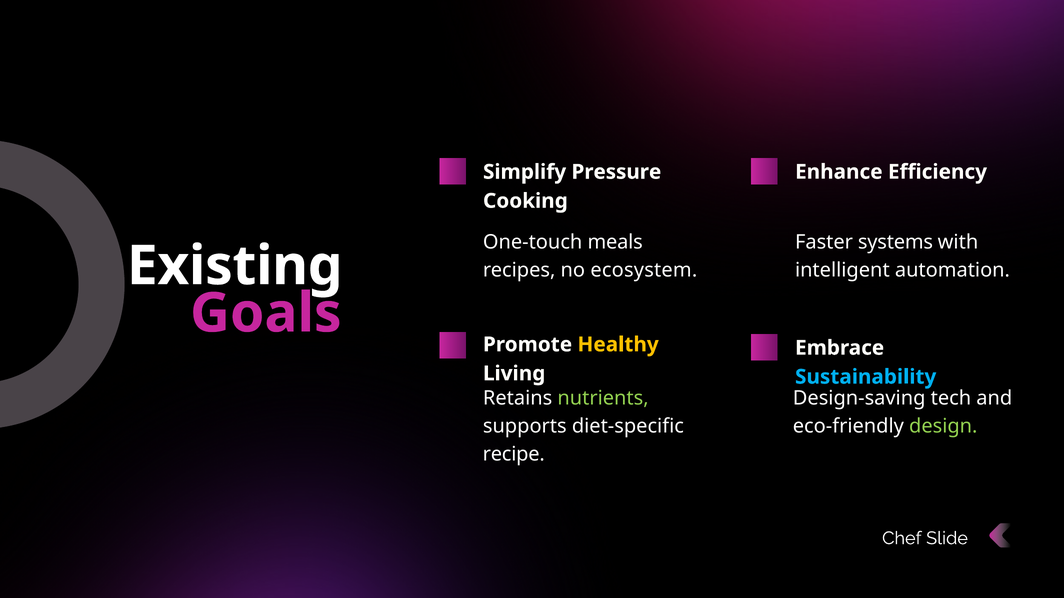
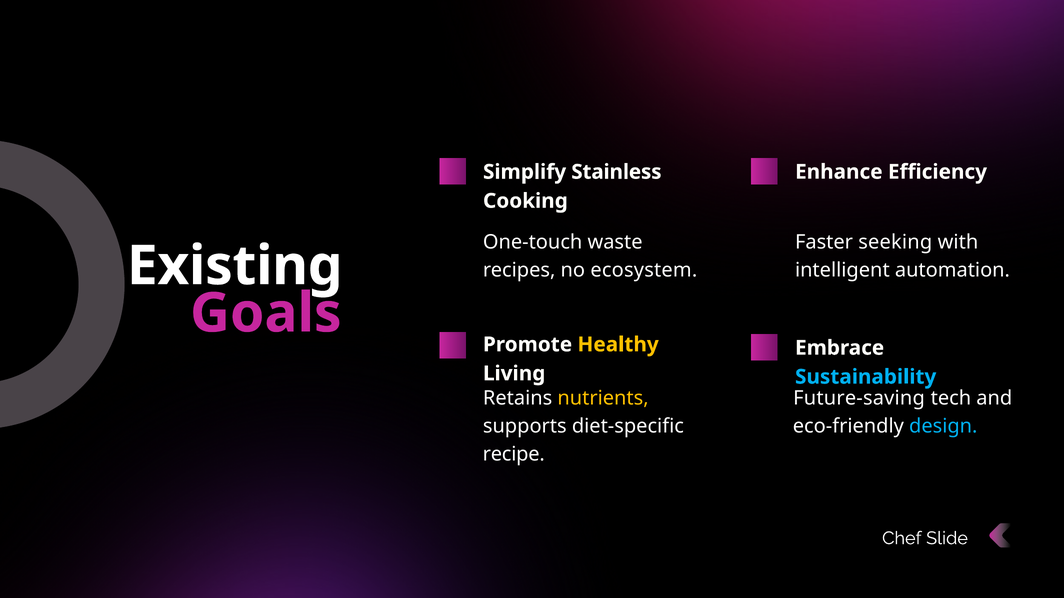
Pressure: Pressure -> Stainless (616, 172)
meals: meals -> waste (615, 242)
systems: systems -> seeking (895, 242)
nutrients colour: light green -> yellow (603, 398)
Design-saving: Design-saving -> Future-saving (859, 398)
design colour: light green -> light blue (943, 426)
